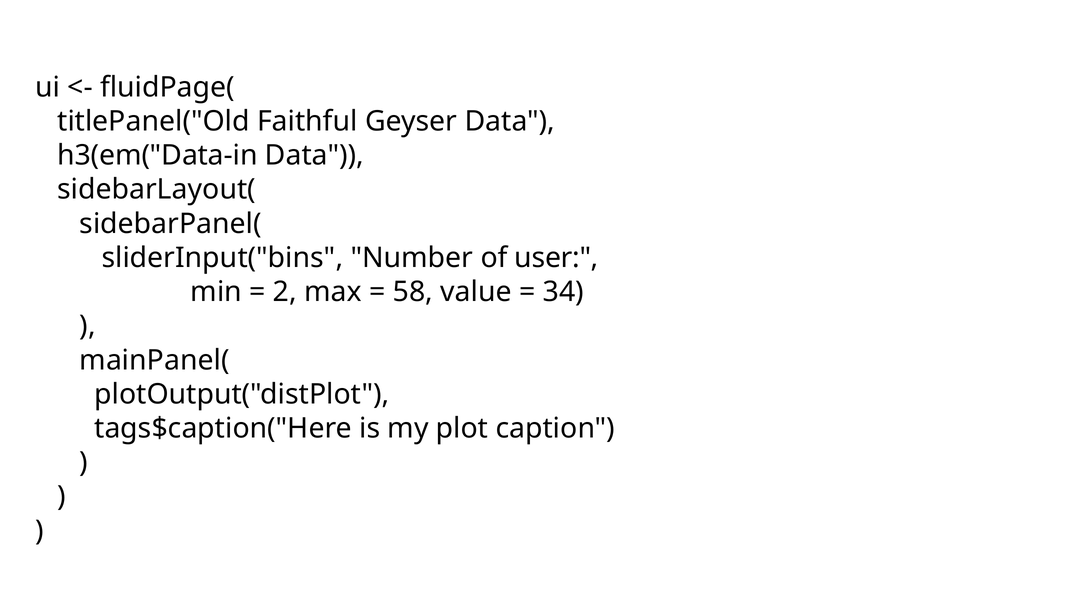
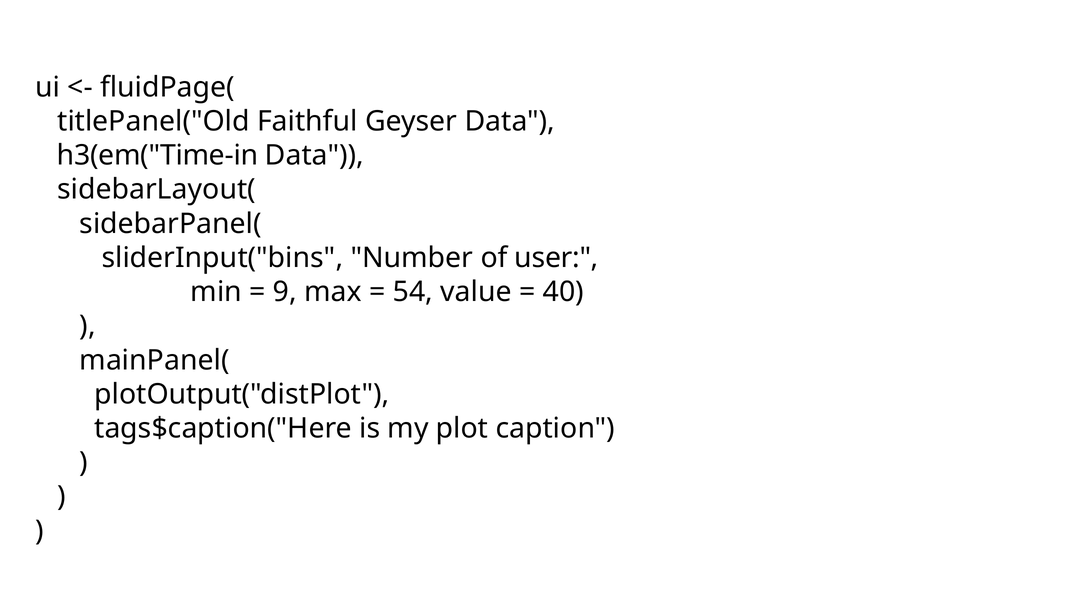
h3(em("Data-in: h3(em("Data-in -> h3(em("Time-in (158, 156)
2: 2 -> 9 (285, 292)
58: 58 -> 54 (413, 292)
34: 34 -> 40 (563, 292)
